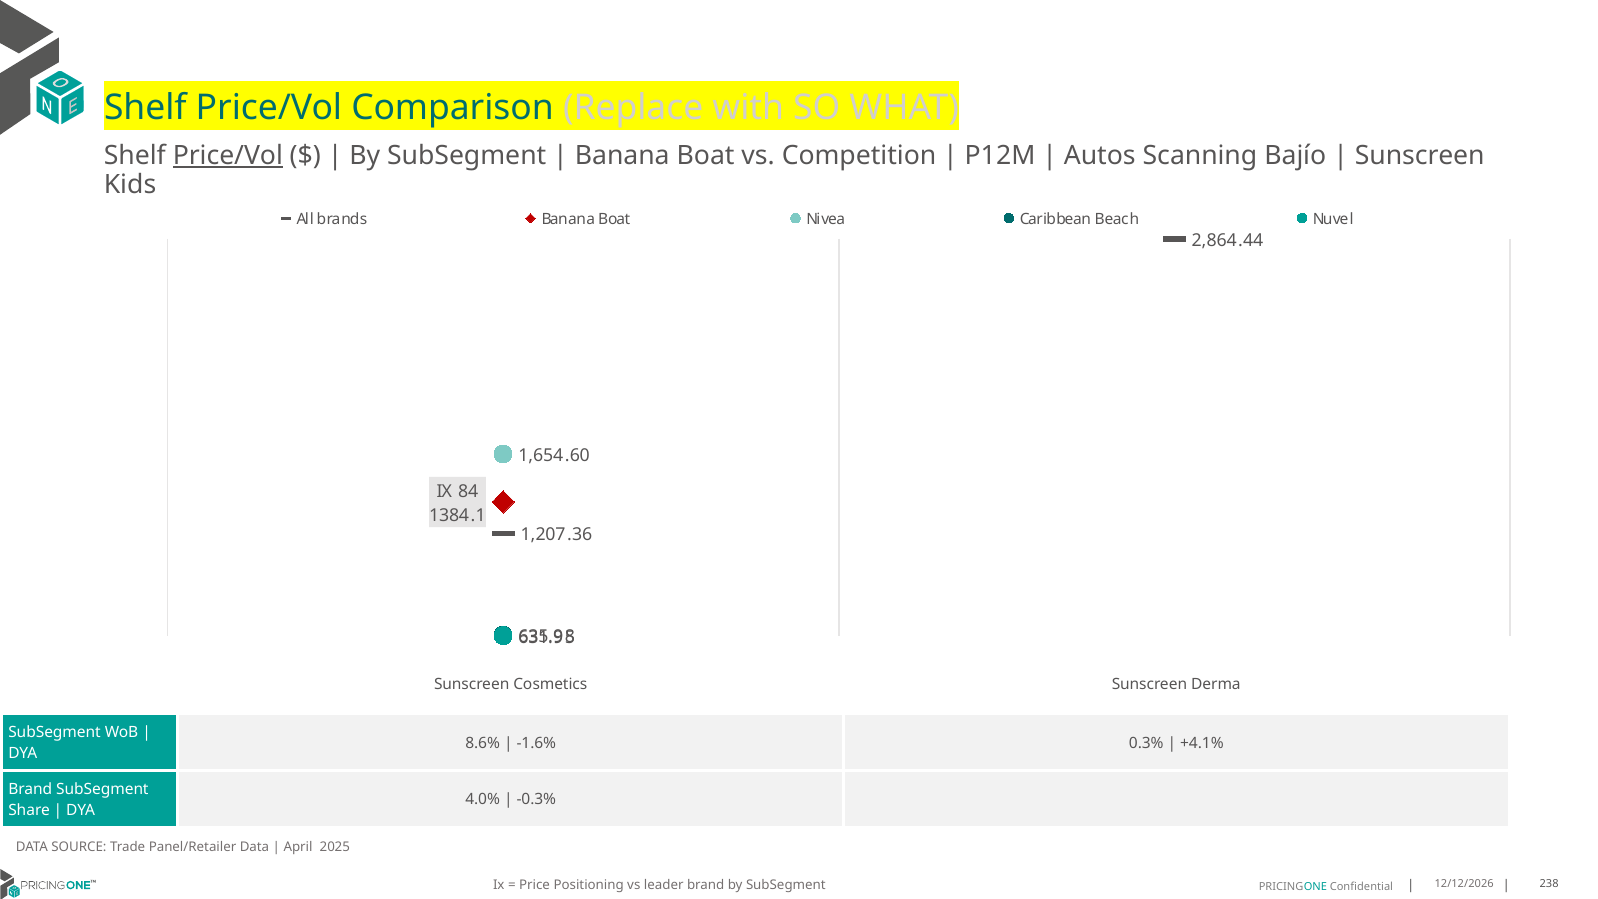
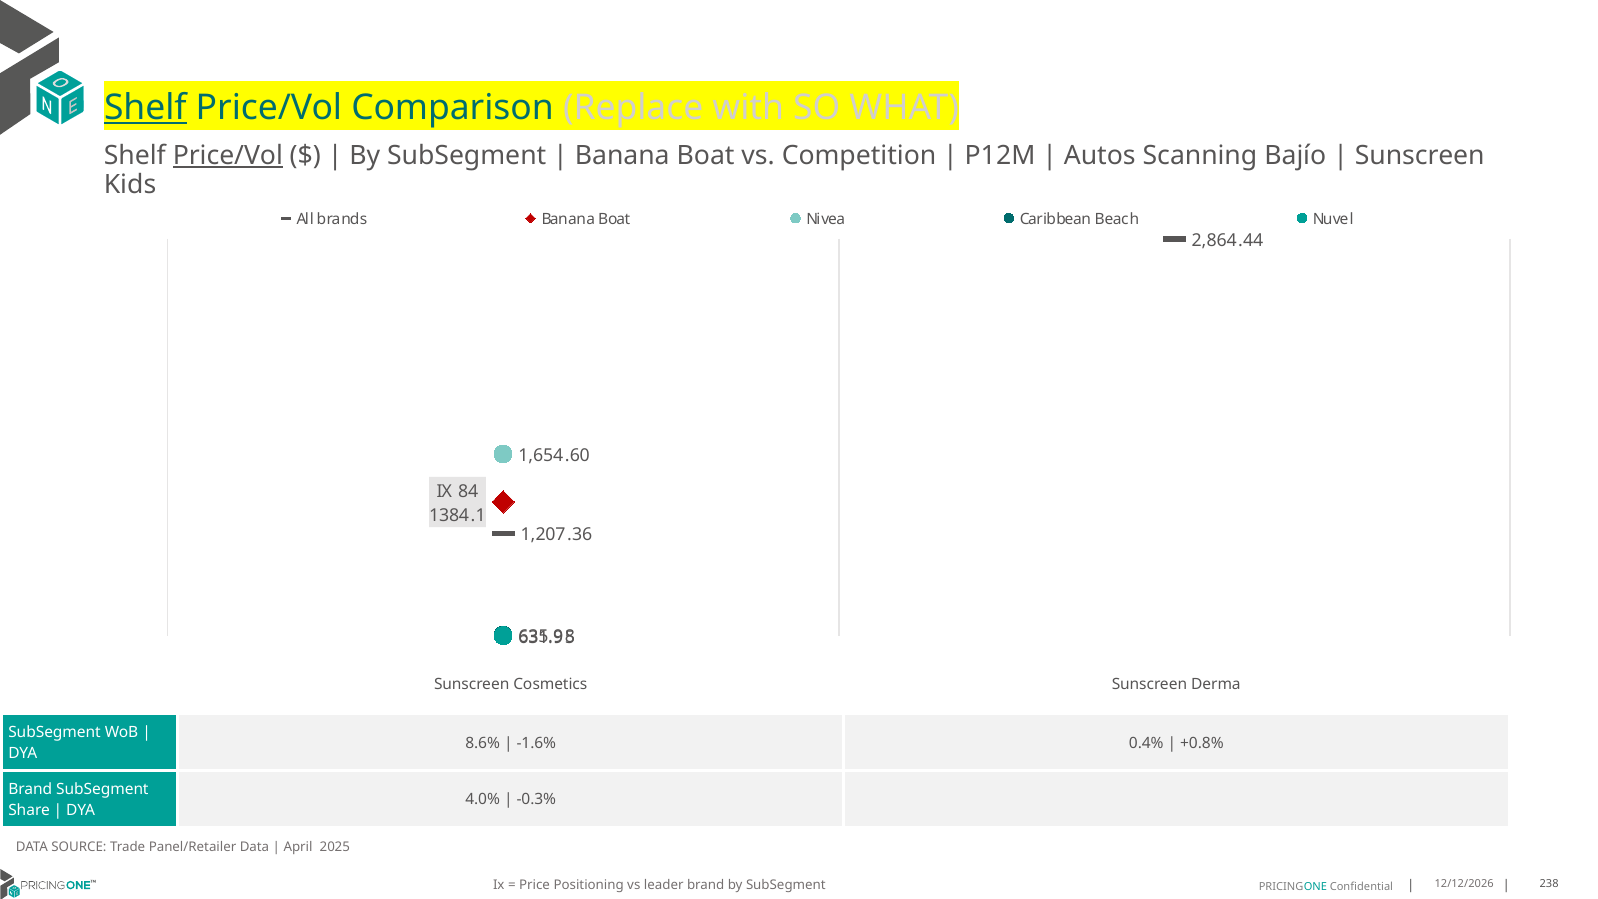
Shelf underline: none -> present (145, 107)
0.3%: 0.3% -> 0.4% (1146, 743)
+4.1%: +4.1% -> +0.8% (1202, 743)
